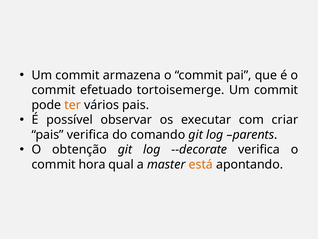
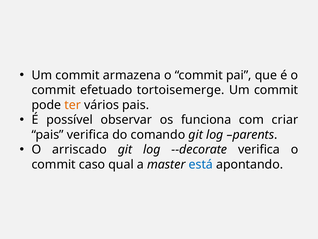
executar: executar -> funciona (206, 120)
obtenção: obtenção -> arriscado (79, 149)
hora: hora -> caso (92, 164)
está colour: orange -> blue (201, 164)
